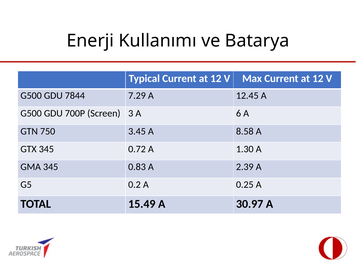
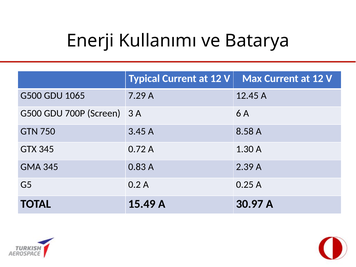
7844: 7844 -> 1065 (75, 96)
